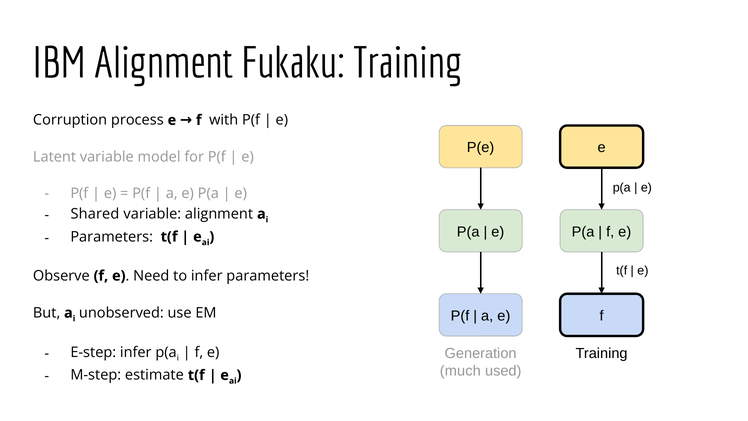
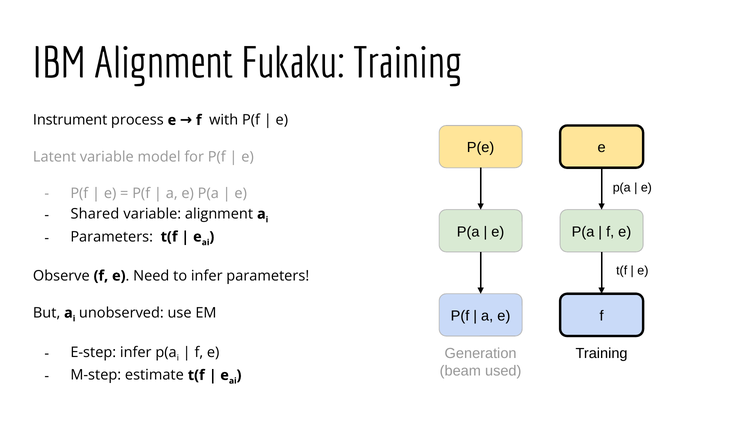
Corruption: Corruption -> Instrument (70, 120)
much: much -> beam (460, 371)
